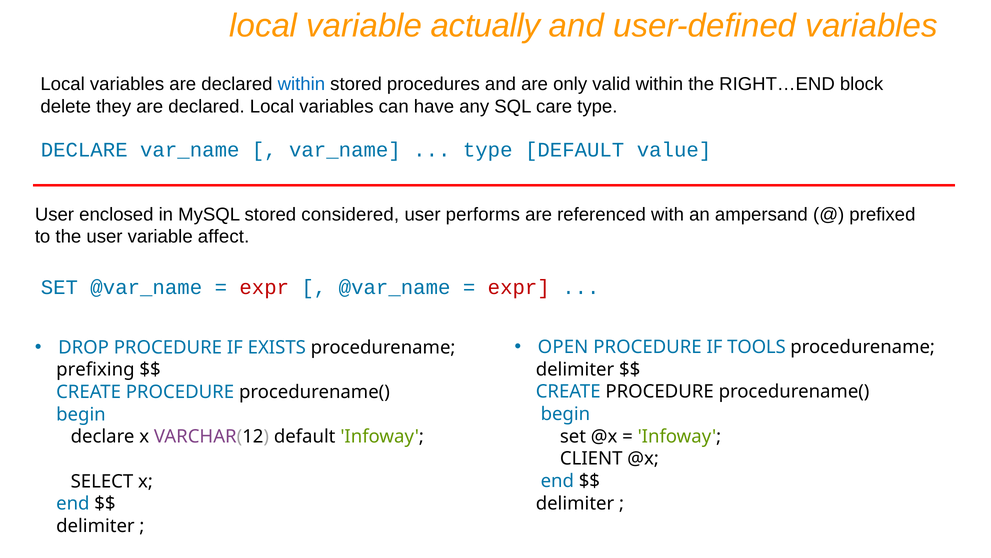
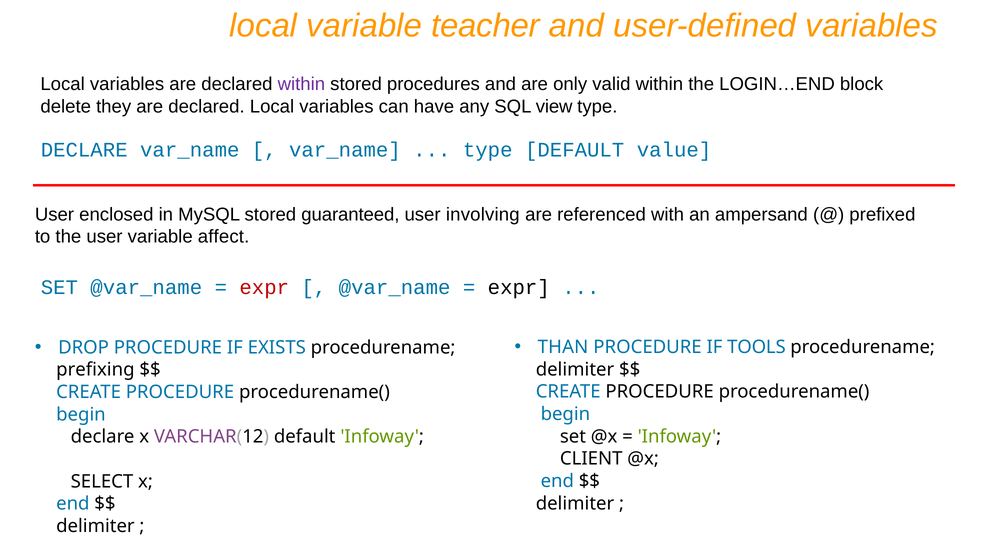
actually: actually -> teacher (486, 26)
within colour: blue -> purple (301, 84)
RIGHT…END: RIGHT…END -> LOGIN…END (777, 84)
care: care -> view (554, 106)
considered: considered -> guaranteed (350, 214)
performs: performs -> involving (483, 214)
expr colour: red -> black (519, 287)
OPEN: OPEN -> THAN (563, 347)
